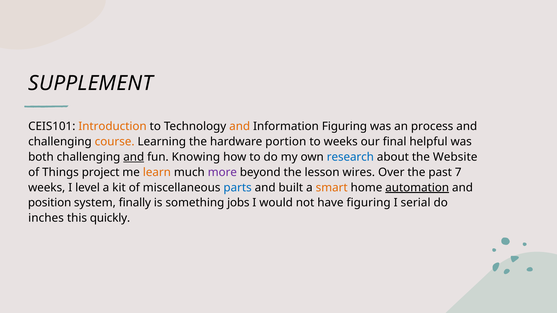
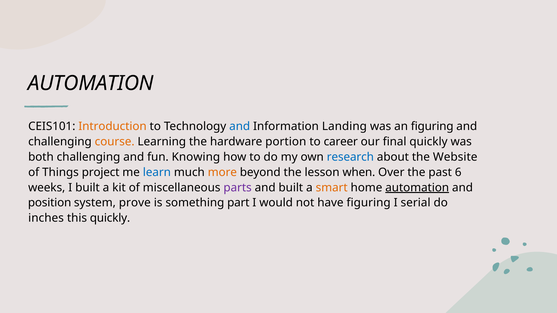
SUPPLEMENT: SUPPLEMENT -> AUTOMATION (91, 83)
and colour: orange -> blue (240, 126)
Information Figuring: Figuring -> Landing (344, 126)
an process: process -> figuring (432, 126)
to weeks: weeks -> career (341, 142)
final helpful: helpful -> quickly (428, 142)
and underline: present -> none (134, 157)
learn colour: orange -> blue (157, 172)
more colour: purple -> orange (222, 172)
wires: wires -> when (359, 172)
7: 7 -> 6 (458, 172)
I level: level -> built (88, 188)
parts colour: blue -> purple (238, 188)
finally: finally -> prove (135, 203)
jobs: jobs -> part (238, 203)
